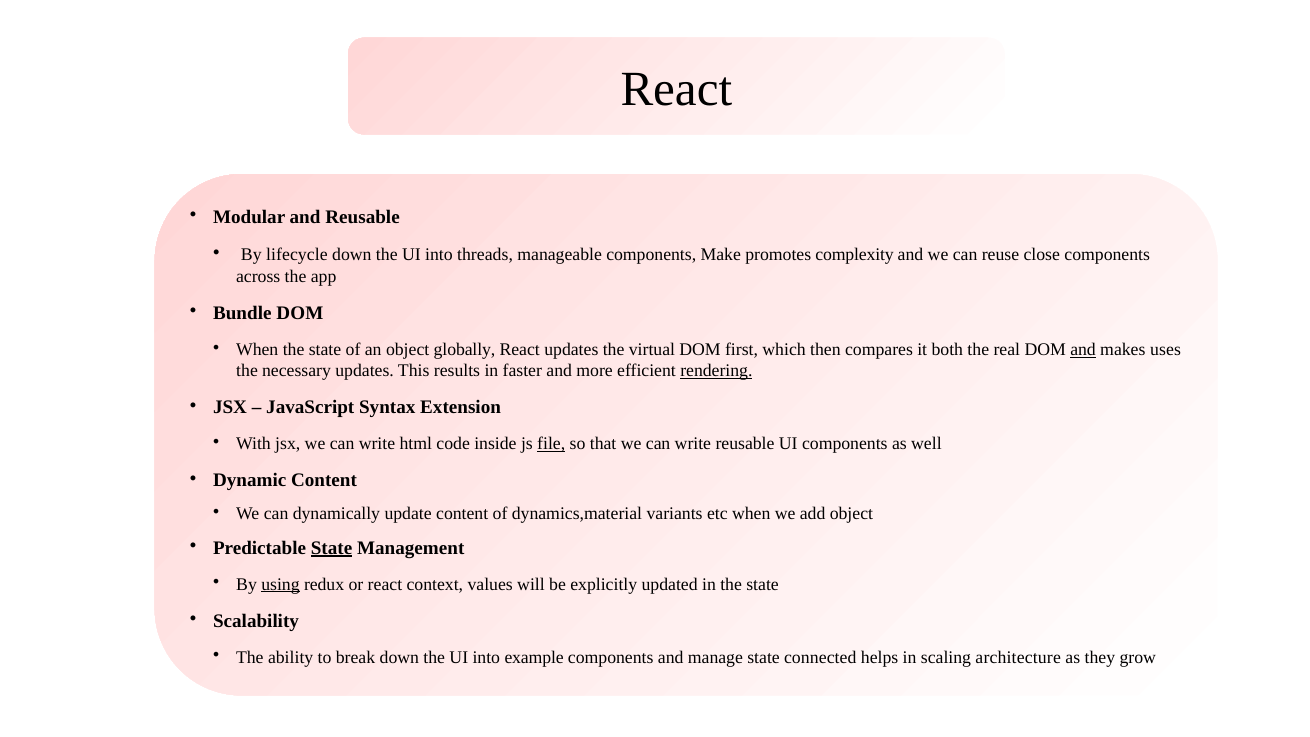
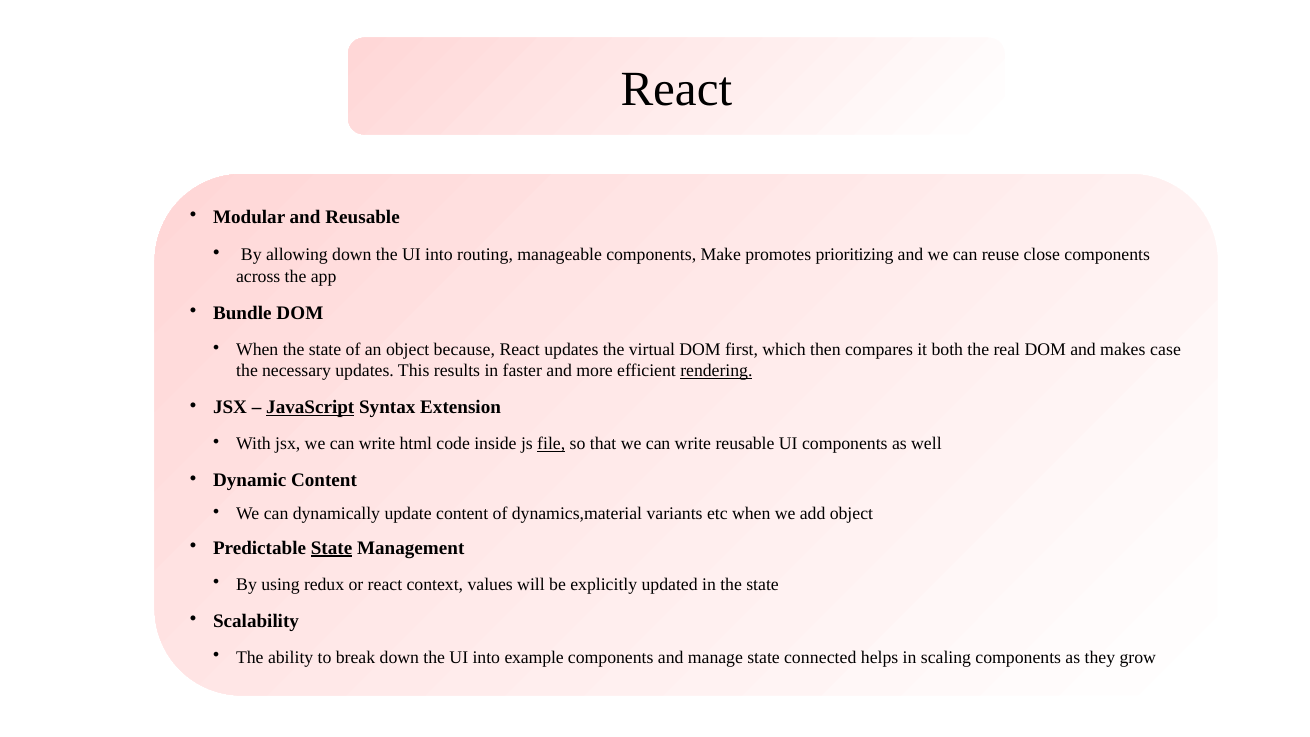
lifecycle: lifecycle -> allowing (297, 255)
threads: threads -> routing (485, 255)
complexity: complexity -> prioritizing (855, 255)
globally: globally -> because (464, 349)
and underline: present -> none (1083, 349)
uses: uses -> case (1166, 349)
JavaScript underline: none -> present (310, 407)
using underline: present -> none (280, 584)
scaling architecture: architecture -> components (1018, 657)
